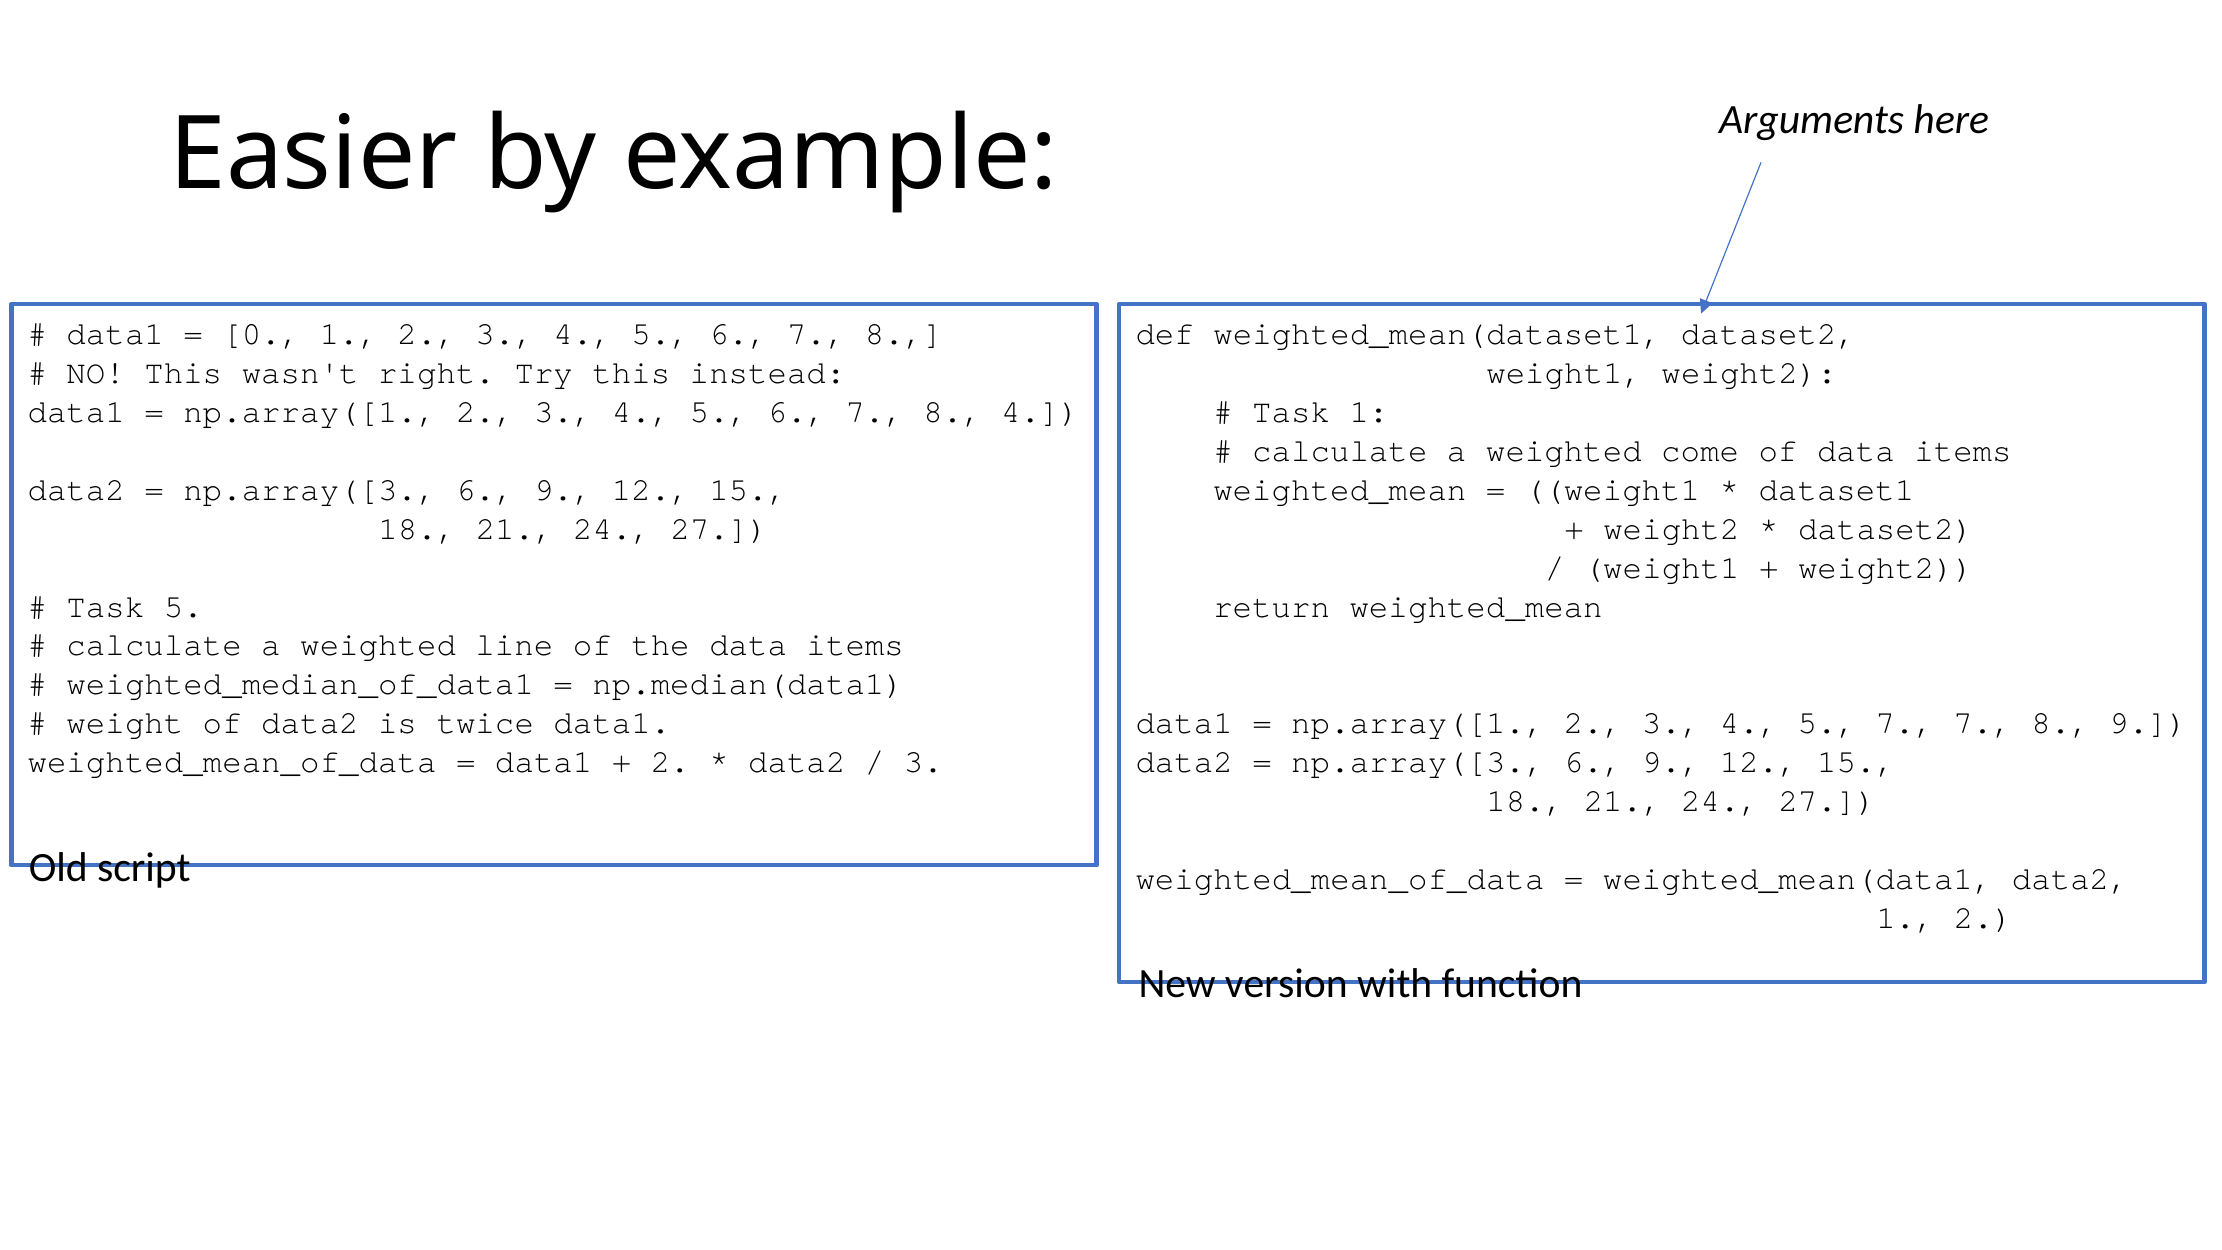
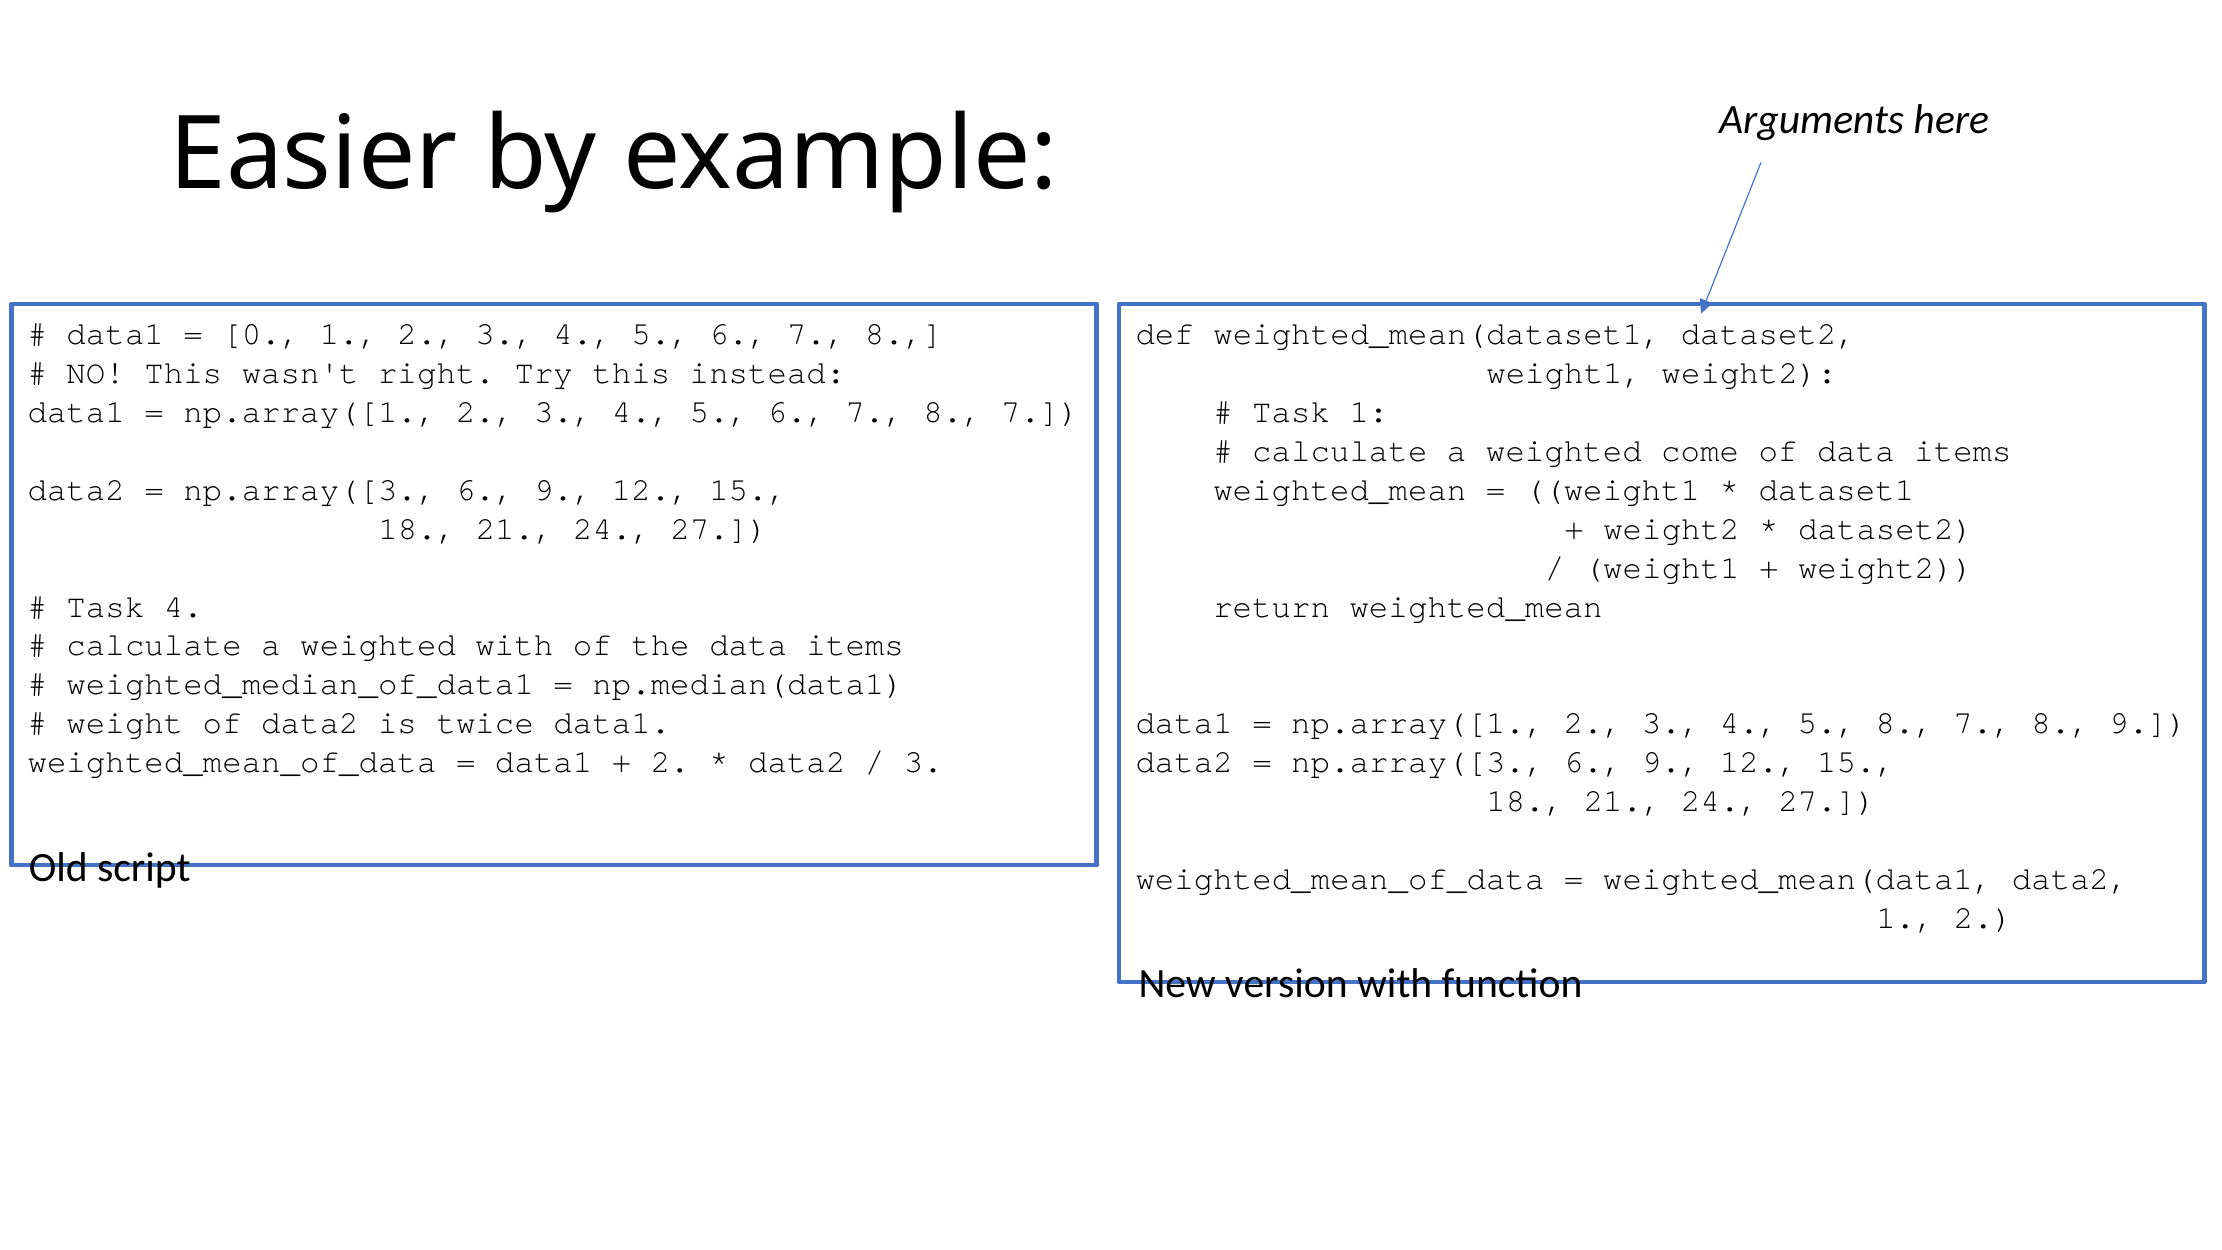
7 8 4: 4 -> 7 (1040, 412)
Task 5: 5 -> 4 (183, 606)
weighted line: line -> with (514, 645)
5 7: 7 -> 8 (1905, 723)
